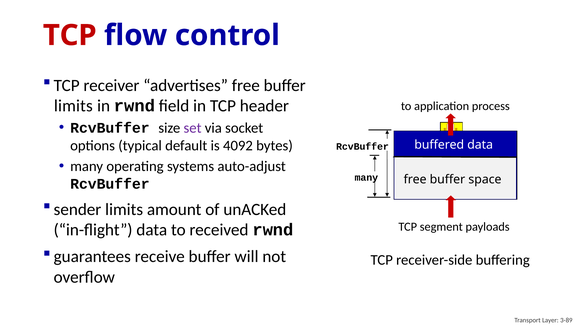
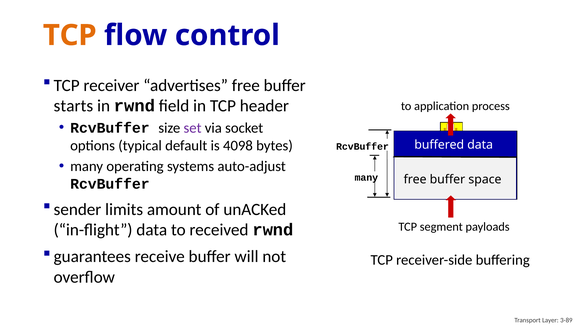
TCP colour: red -> orange (70, 35)
limits: limits -> starts (73, 106)
4092: 4092 -> 4098 (238, 145)
